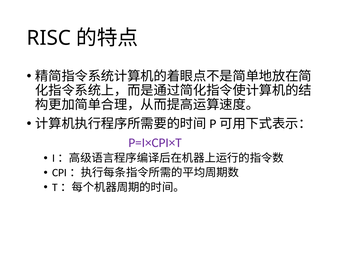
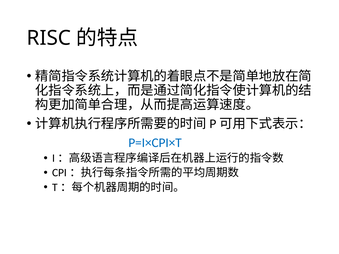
P=I×CPI×T colour: purple -> blue (155, 143)
